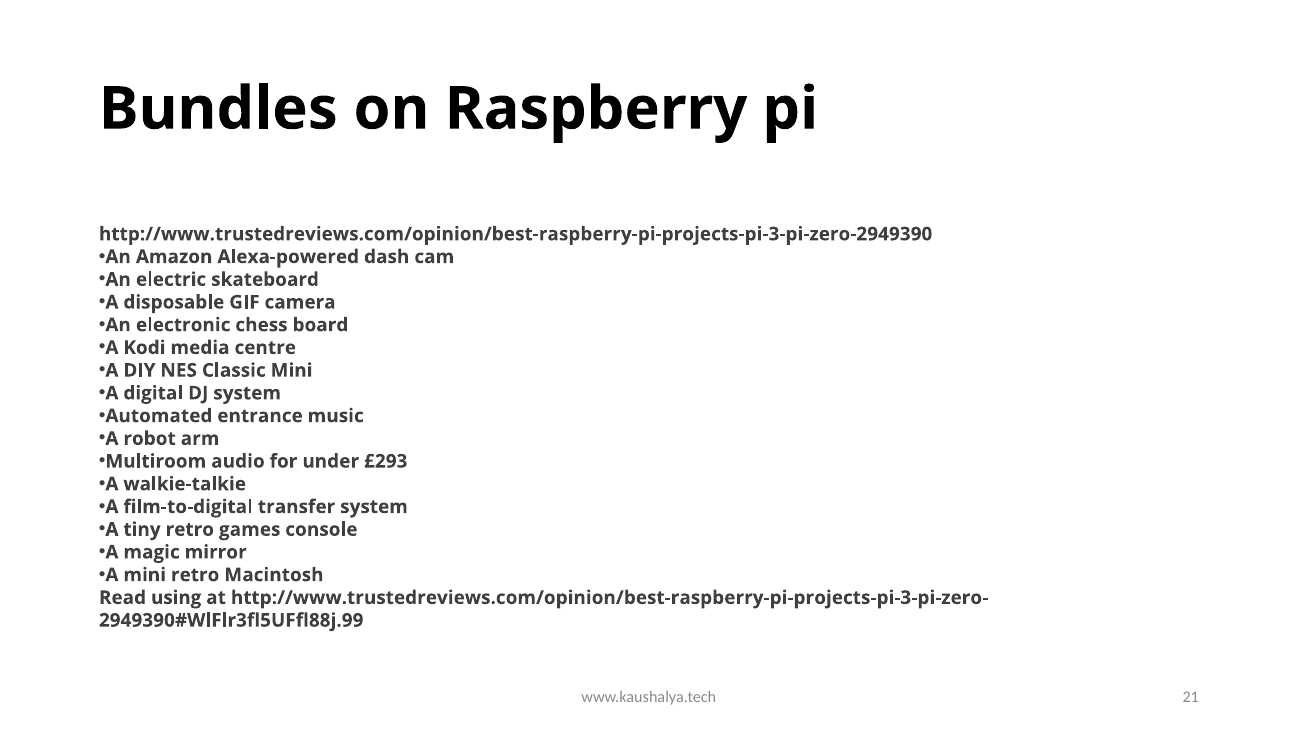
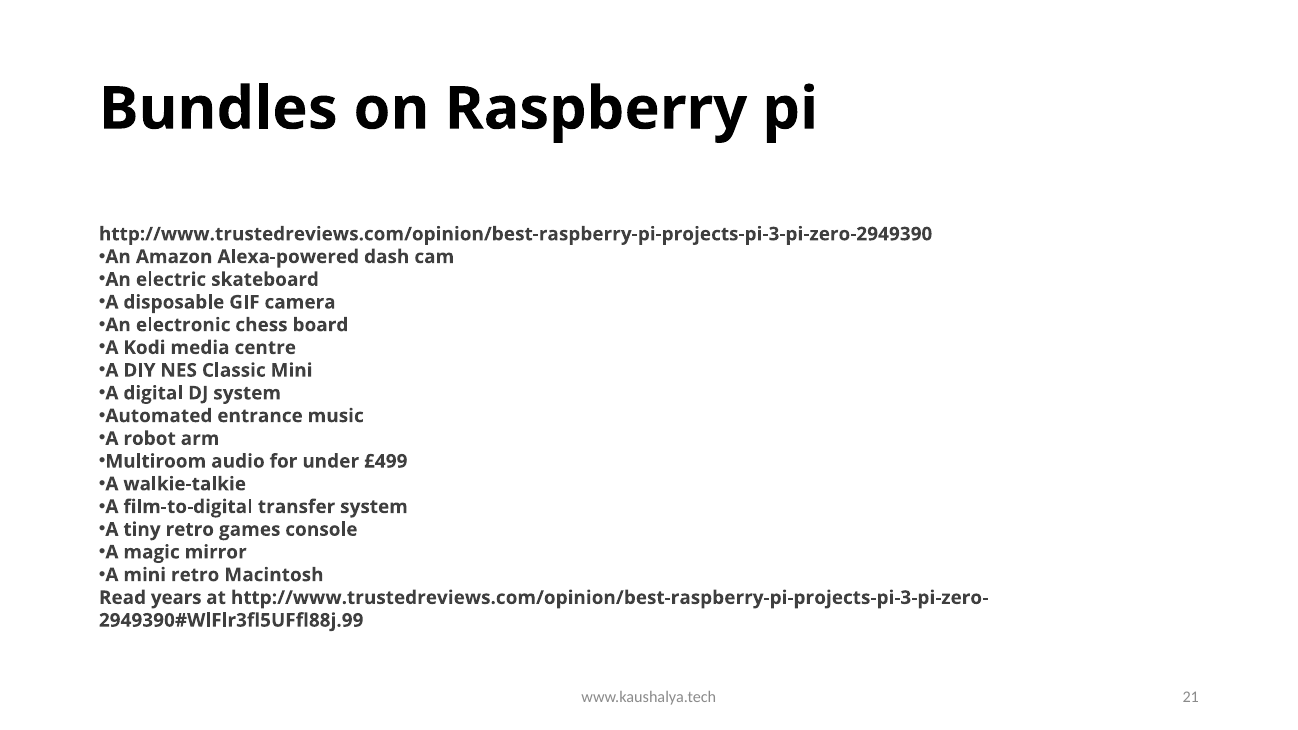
£293: £293 -> £499 (386, 461)
using: using -> years (176, 598)
